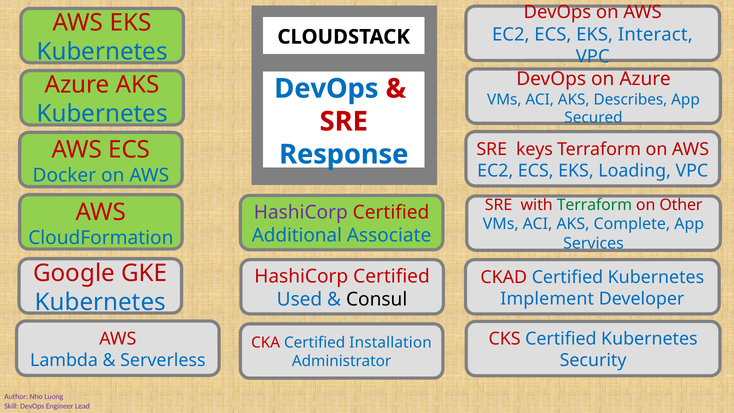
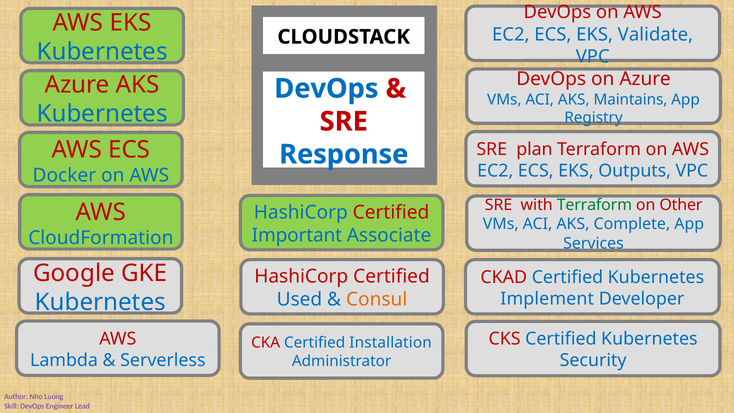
Interact: Interact -> Validate (655, 35)
Describes: Describes -> Maintains (630, 99)
Secured: Secured -> Registry (594, 118)
keys: keys -> plan (534, 149)
Loading: Loading -> Outputs (635, 171)
HashiCorp colour: purple -> blue (301, 212)
Additional: Additional -> Important (297, 235)
Consul colour: black -> orange (377, 299)
